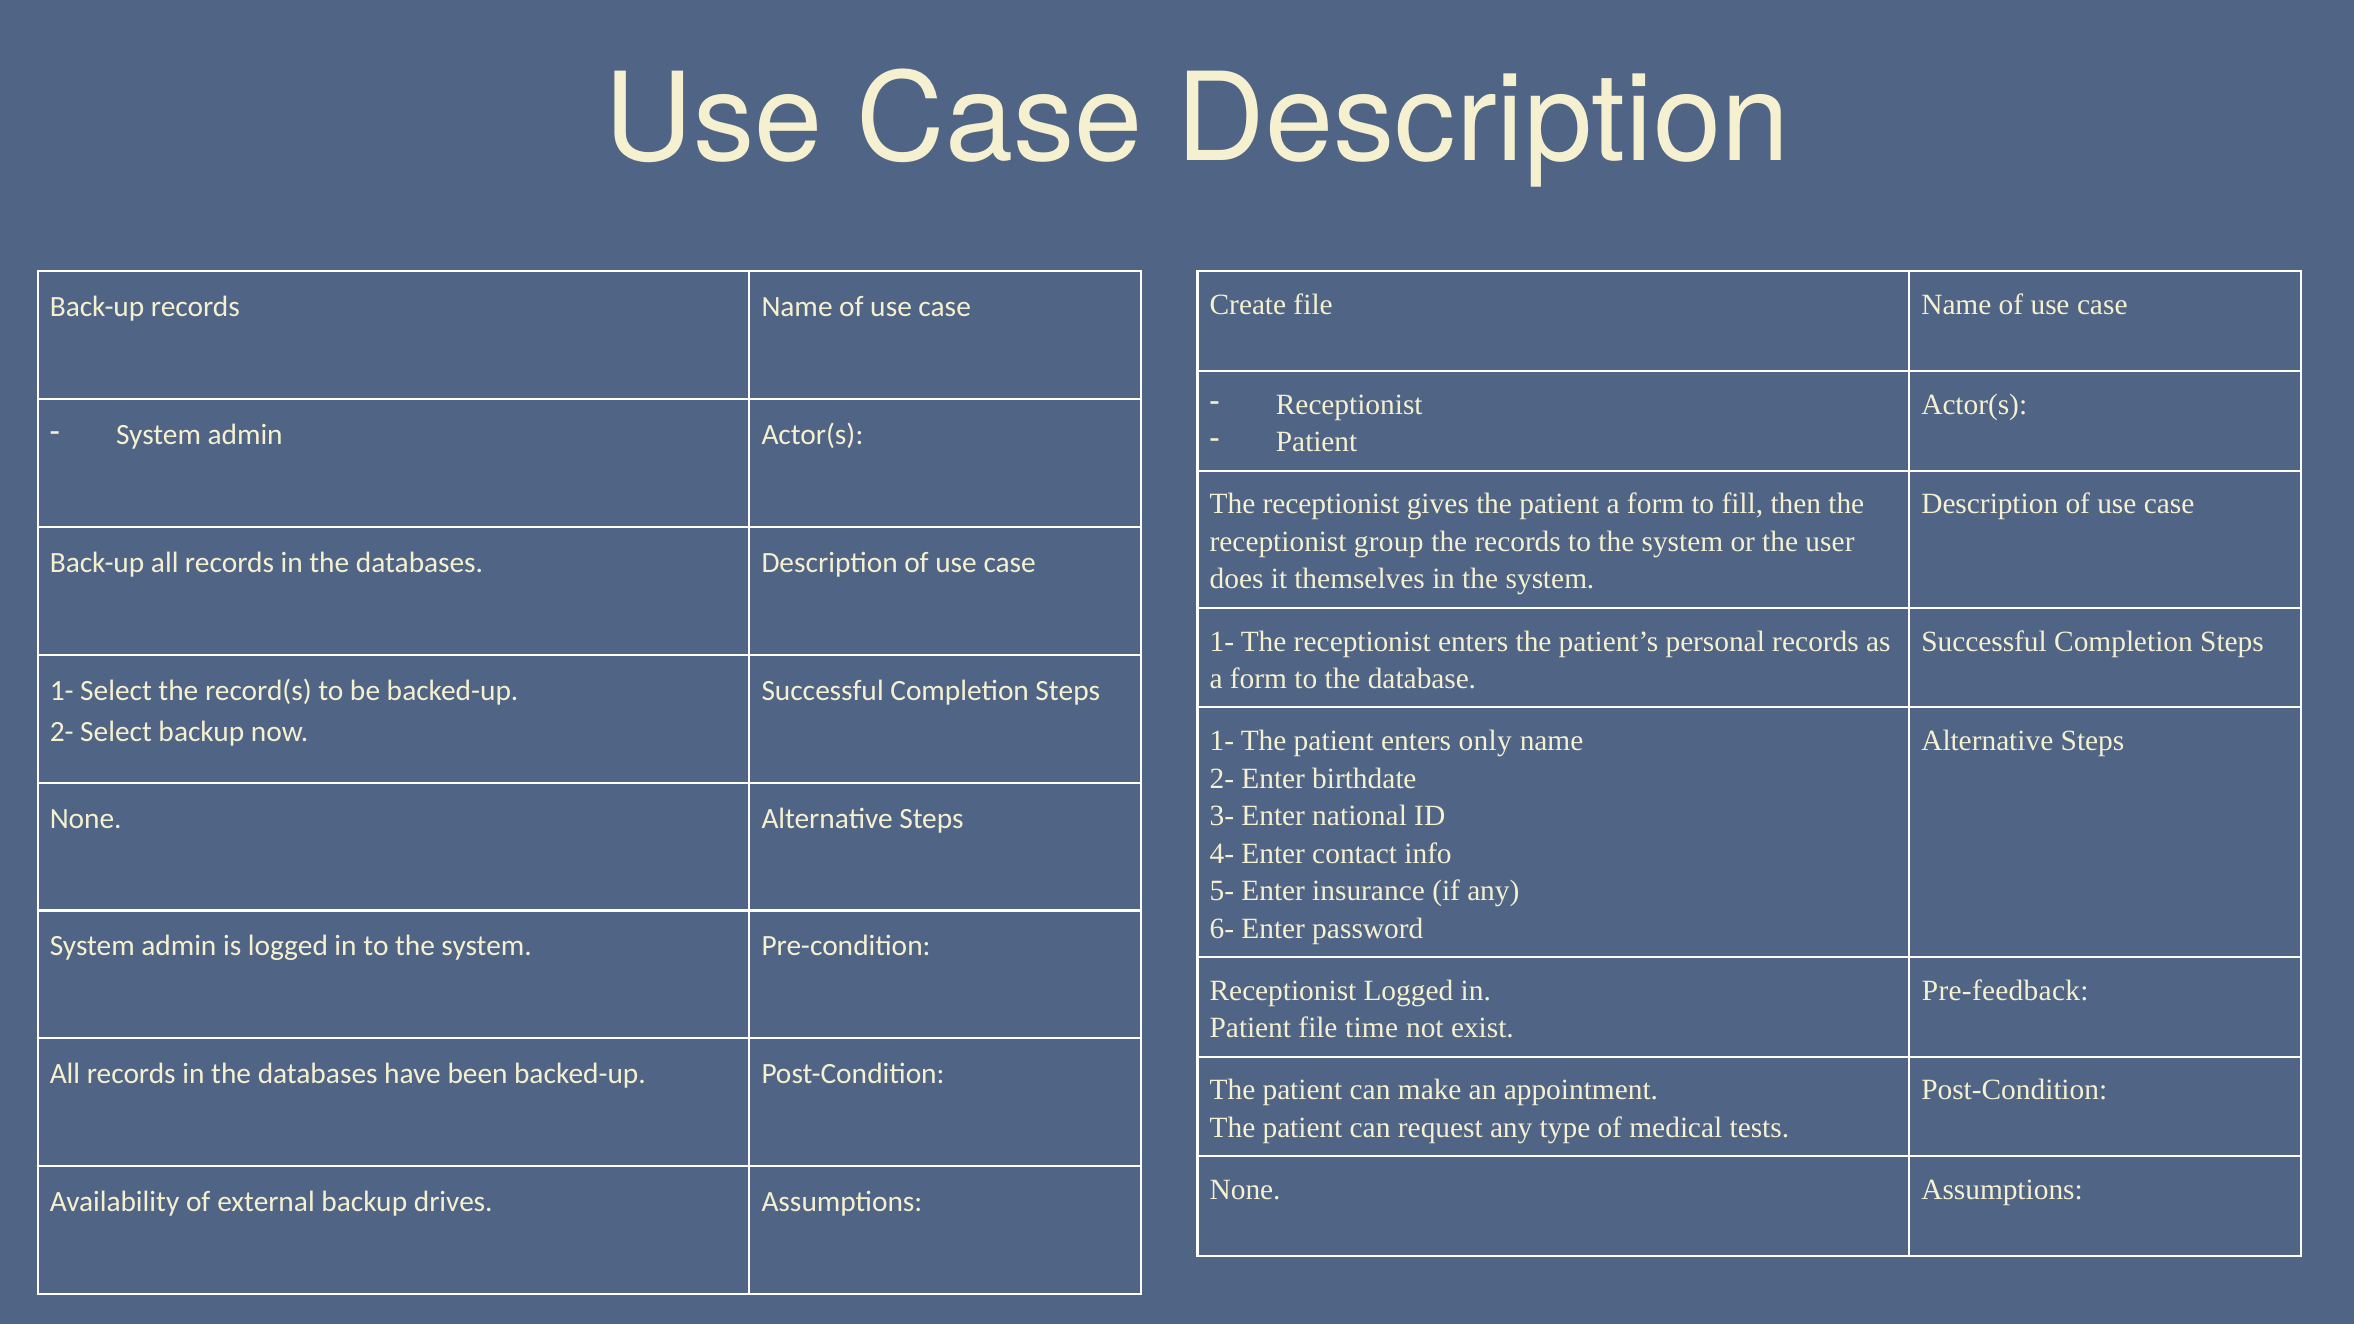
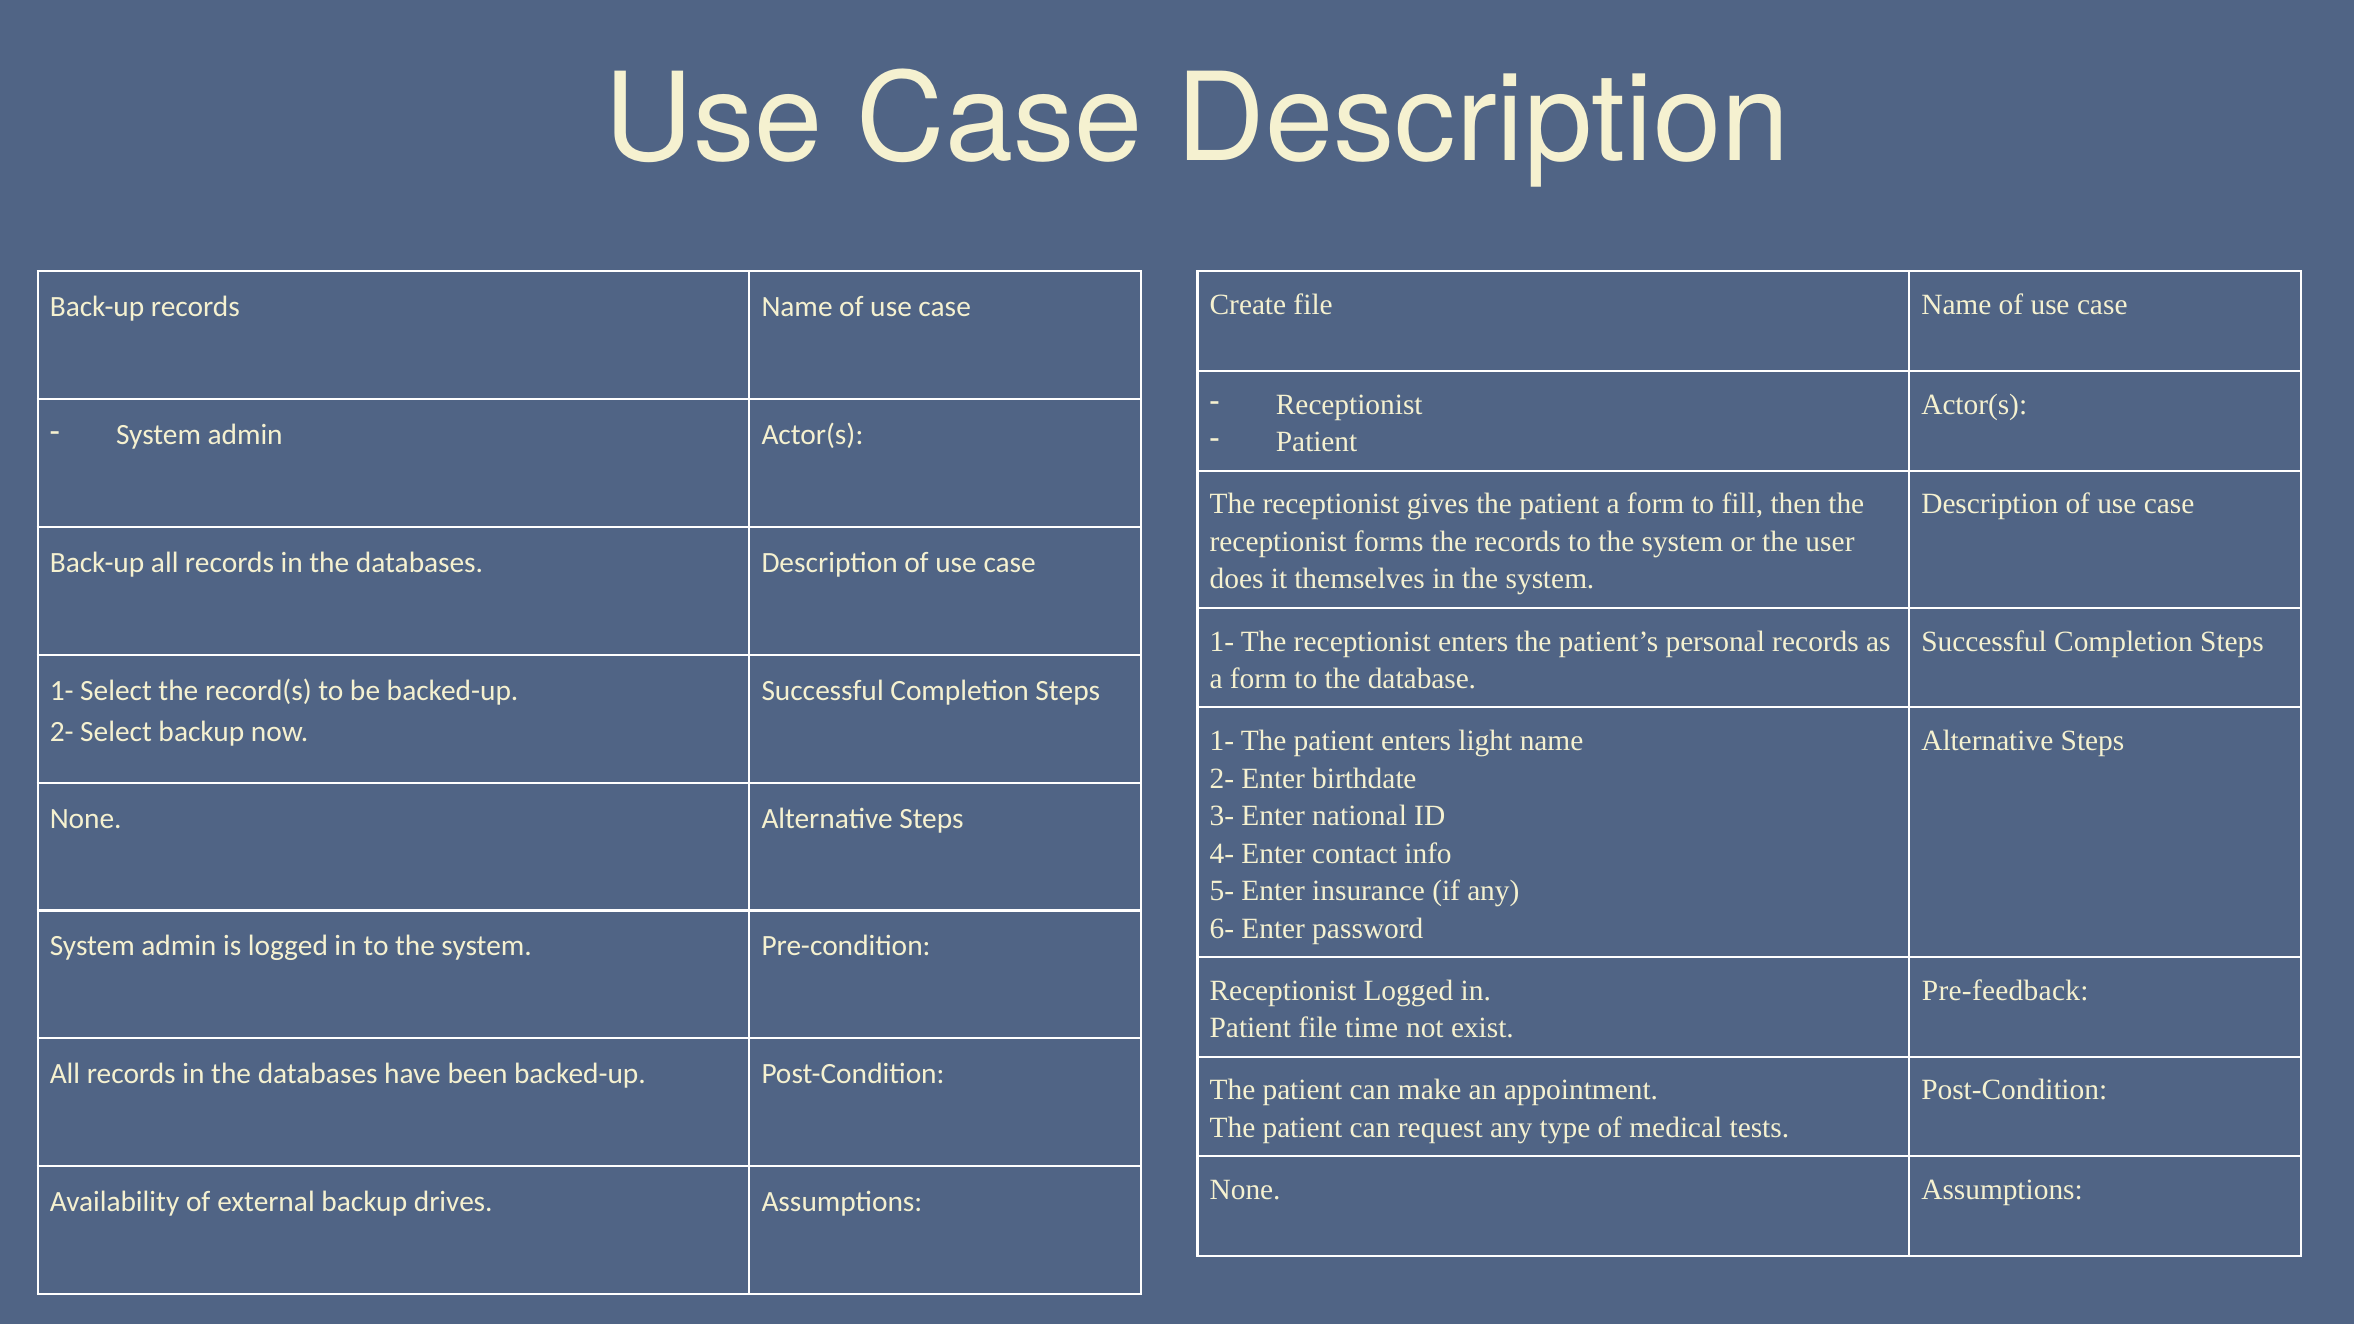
group: group -> forms (1389, 542)
only: only -> light (1485, 741)
